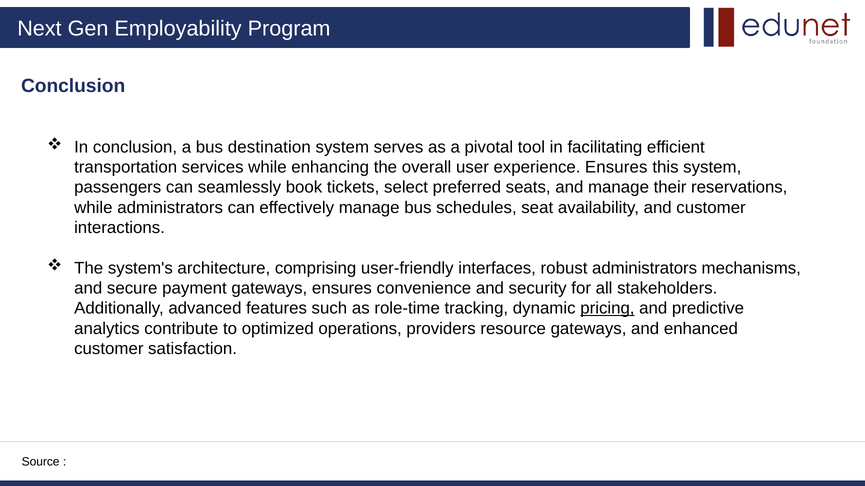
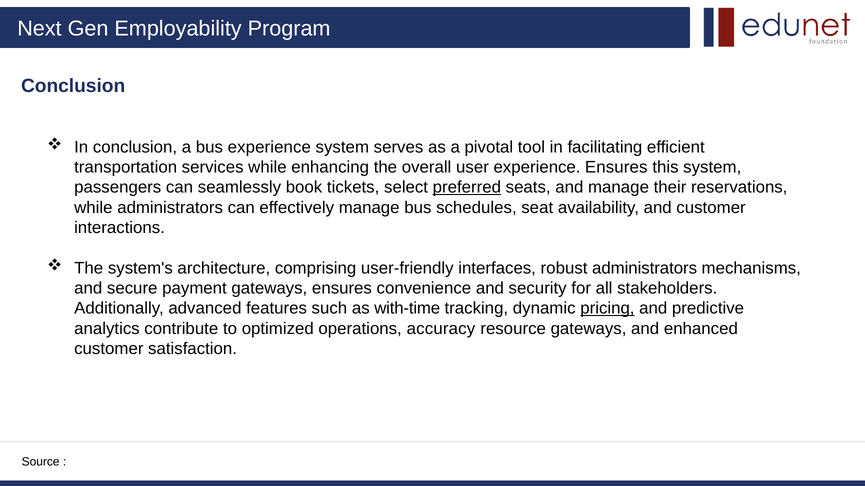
bus destination: destination -> experience (269, 147)
preferred underline: none -> present (467, 188)
role-time: role-time -> with-time (407, 309)
providers: providers -> accuracy (441, 329)
